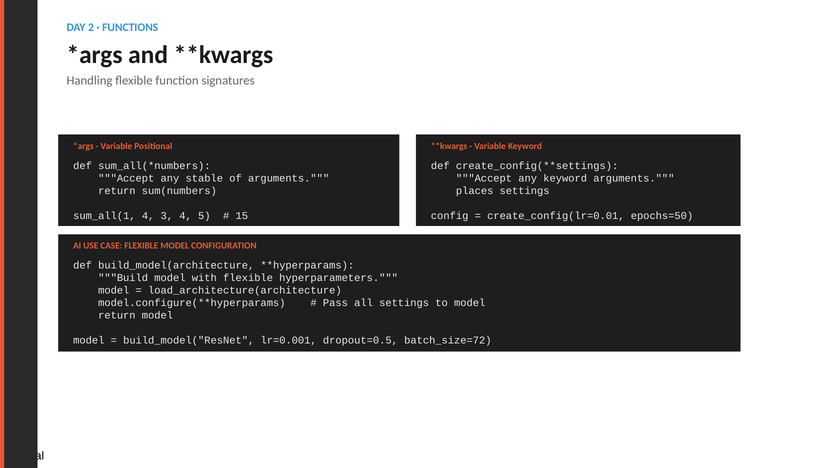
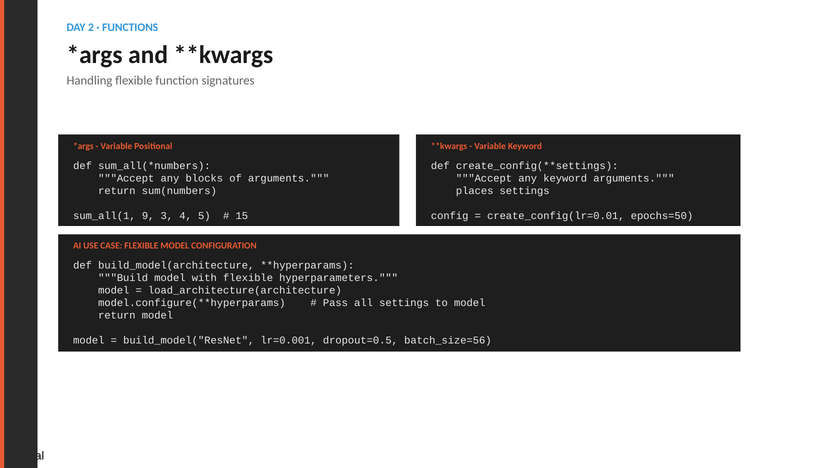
stable: stable -> blocks (204, 178)
sum_all(1 4: 4 -> 9 (148, 216)
batch_size=72: batch_size=72 -> batch_size=56 (448, 341)
